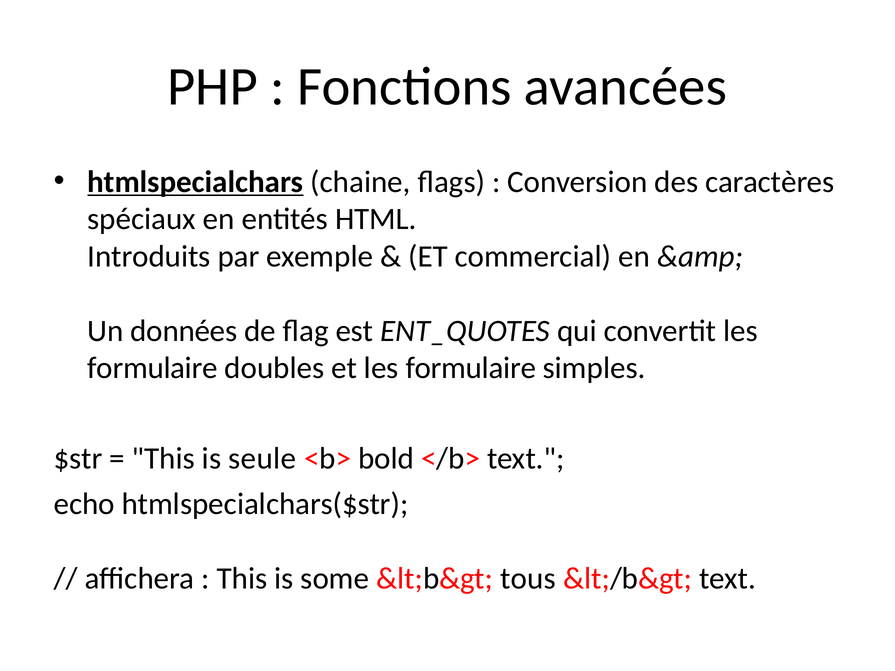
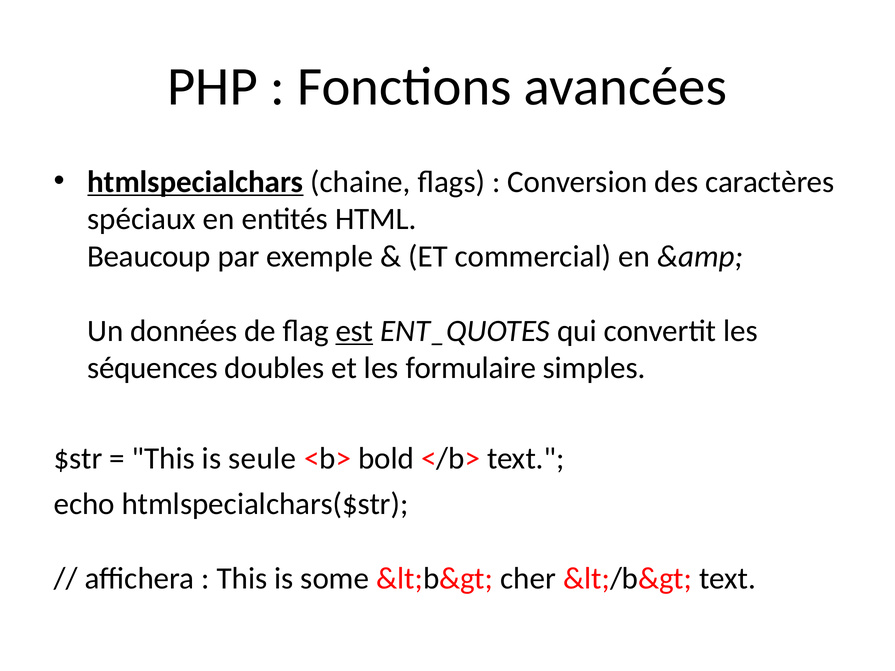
Introduits: Introduits -> Beaucoup (149, 256)
est underline: none -> present (355, 331)
formulaire: formulaire -> séquences (153, 368)
tous: tous -> cher (528, 579)
